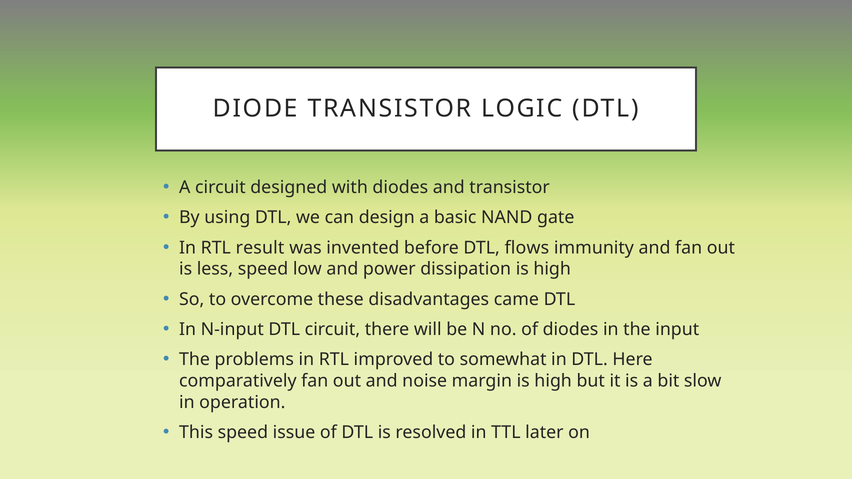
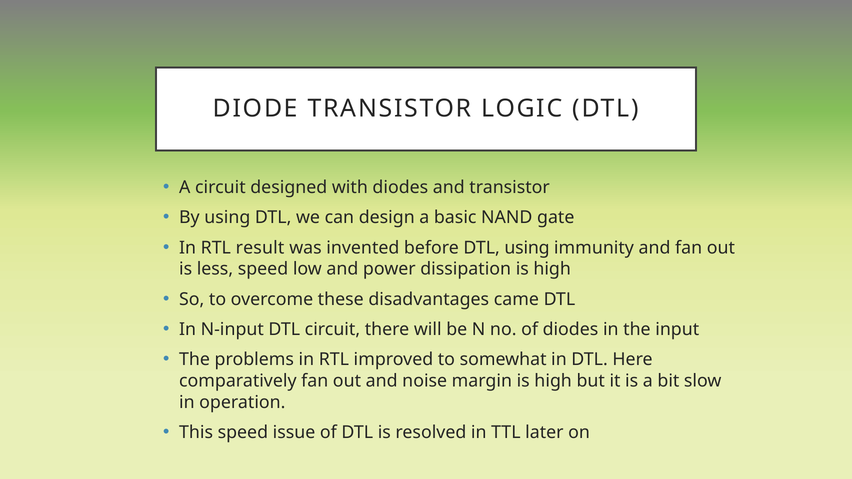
DTL flows: flows -> using (527, 248)
